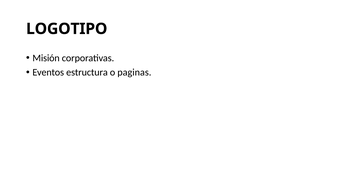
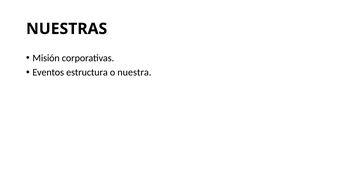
LOGOTIPO: LOGOTIPO -> NUESTRAS (67, 29)
paginas: paginas -> nuestra (134, 72)
